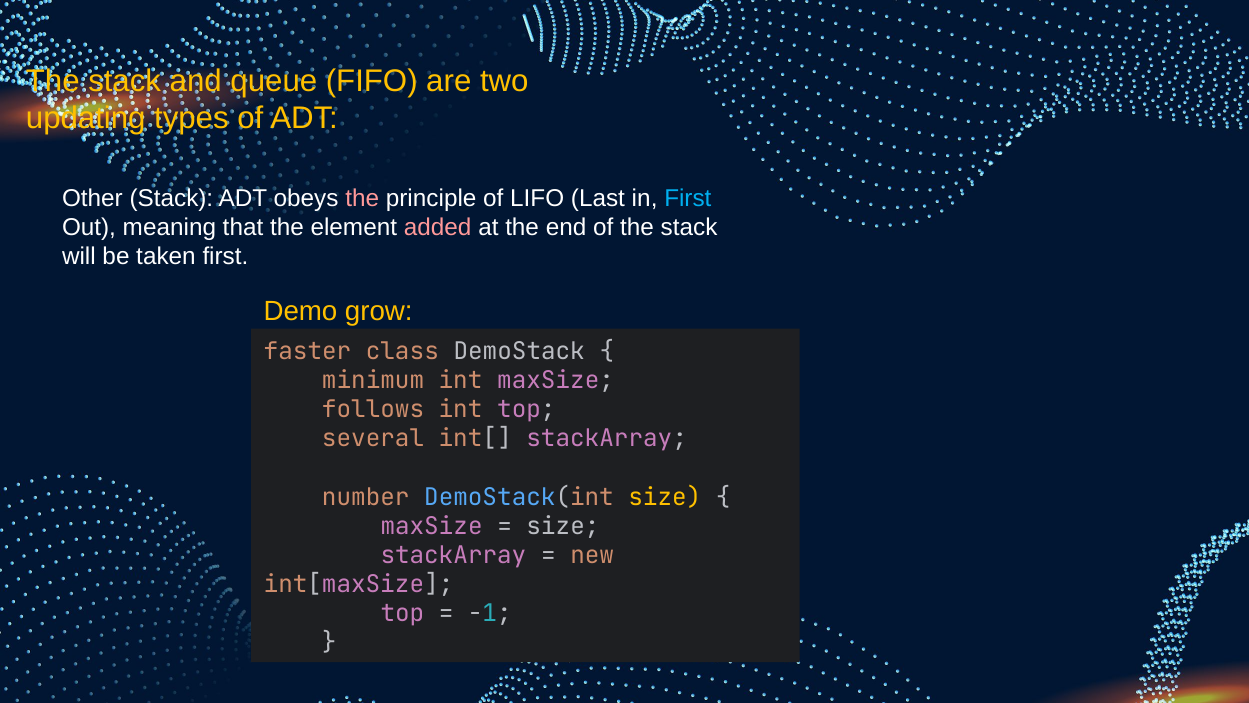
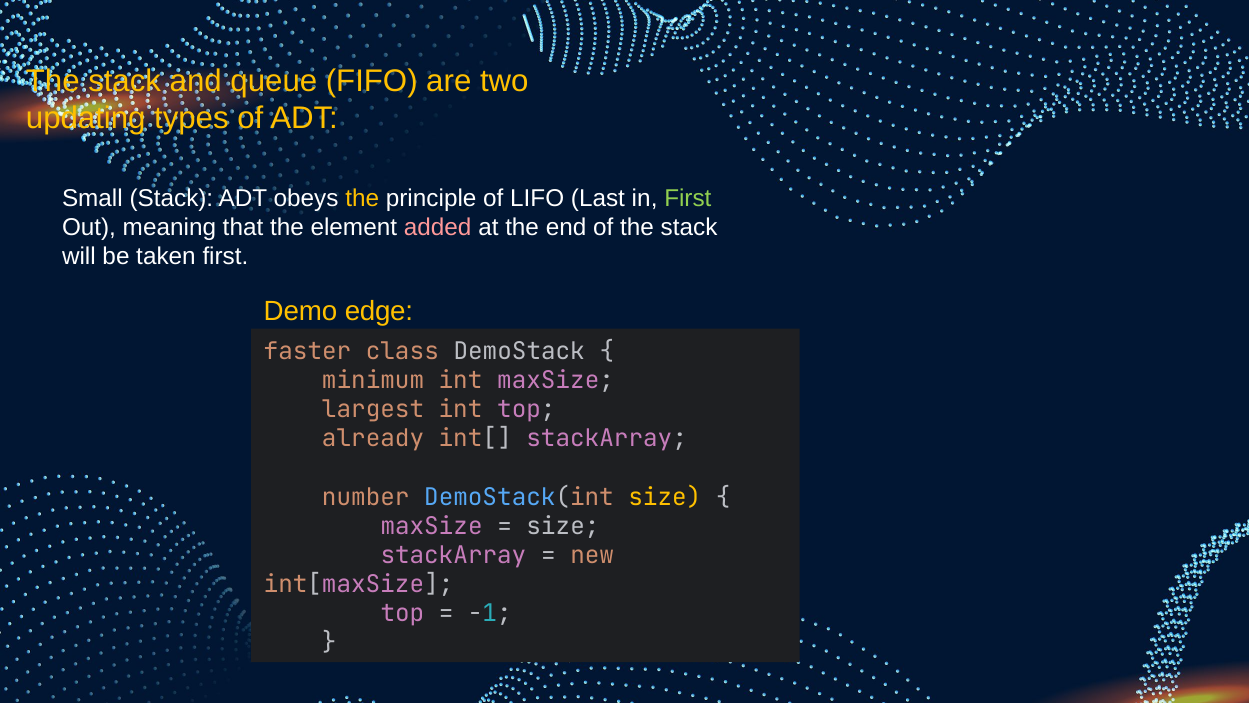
Other: Other -> Small (92, 198)
the colour: pink -> yellow (362, 198)
First colour: light blue -> light green (688, 198)
grow: grow -> edge (379, 311)
follows: follows -> largest (373, 409)
several: several -> already (373, 438)
